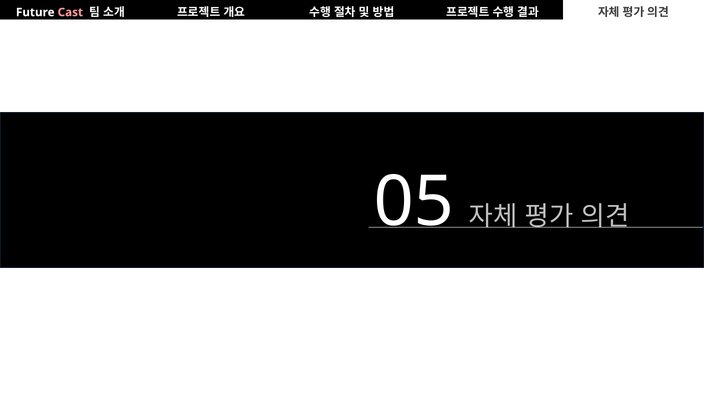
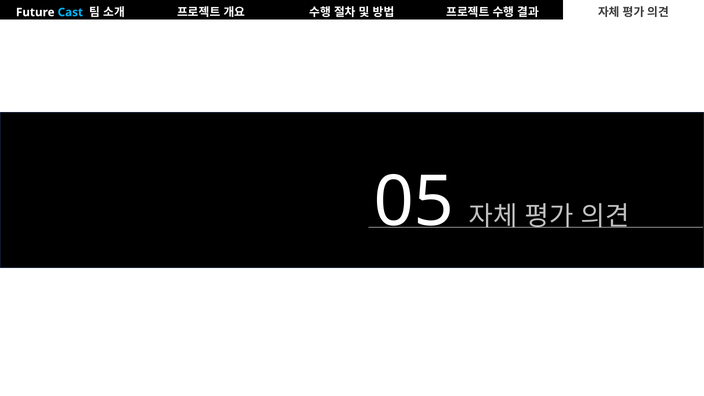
Cast colour: pink -> light blue (70, 12)
